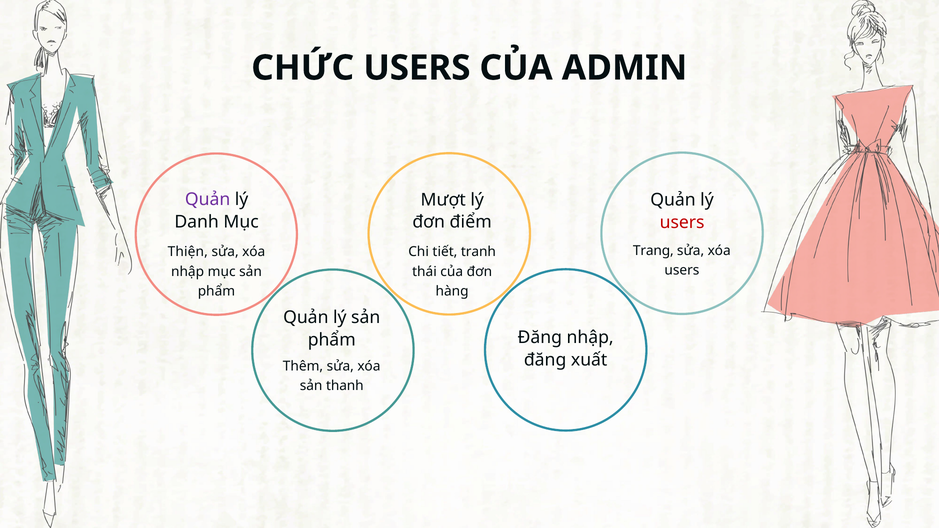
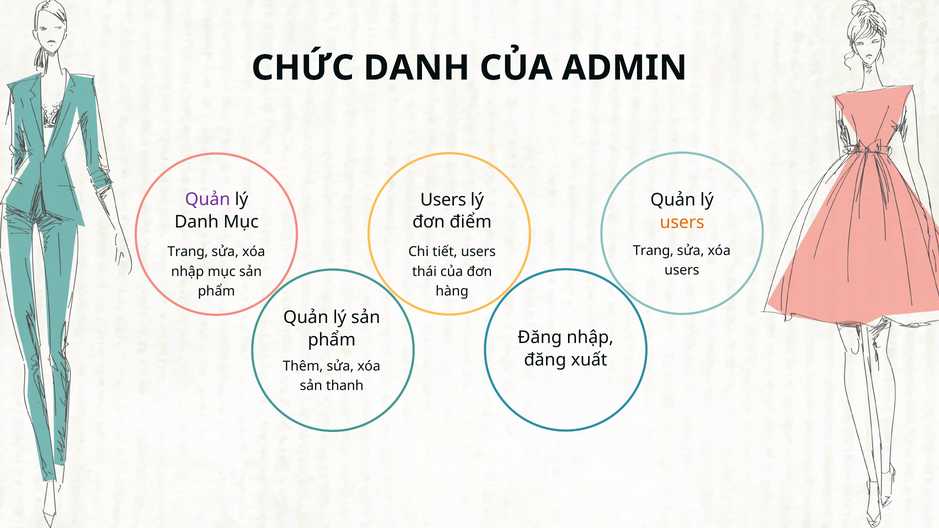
CHỨC USERS: USERS -> DANH (417, 68)
Mượt: Mượt -> Users (443, 200)
users colour: red -> orange (682, 222)
Thiện: Thiện -> Trang (188, 252)
tiết tranh: tranh -> users (478, 252)
